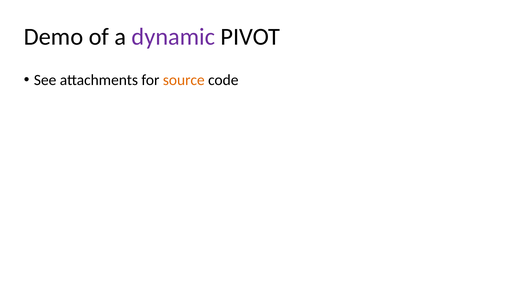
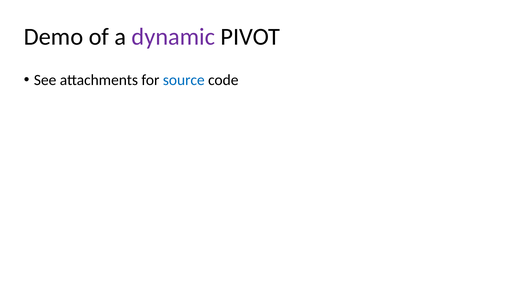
source colour: orange -> blue (184, 80)
